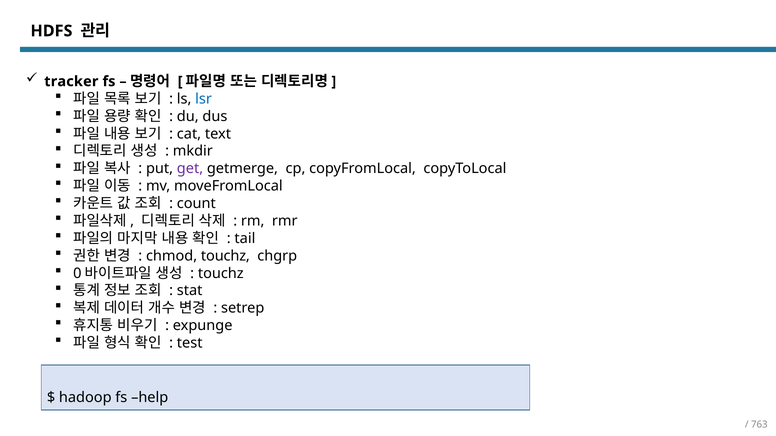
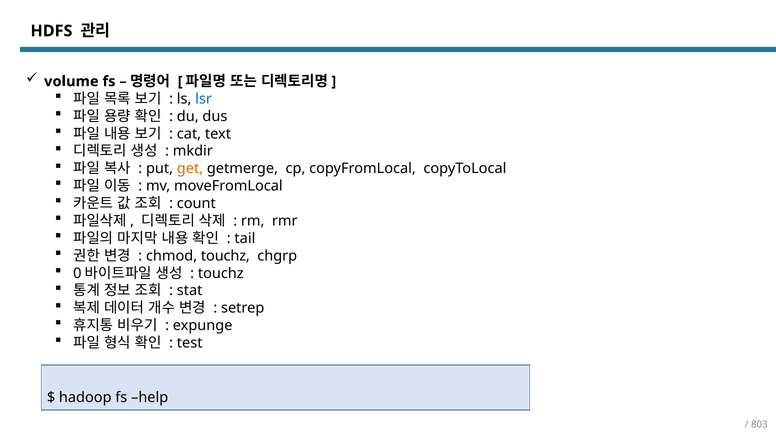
tracker: tracker -> volume (71, 82)
get colour: purple -> orange (190, 169)
763: 763 -> 803 (759, 425)
